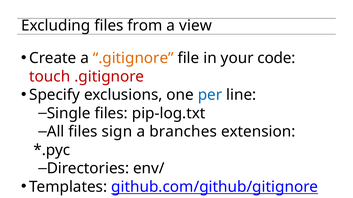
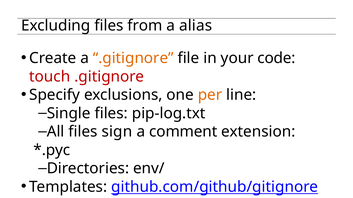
view: view -> alias (196, 26)
per colour: blue -> orange (210, 95)
branches: branches -> comment (183, 132)
